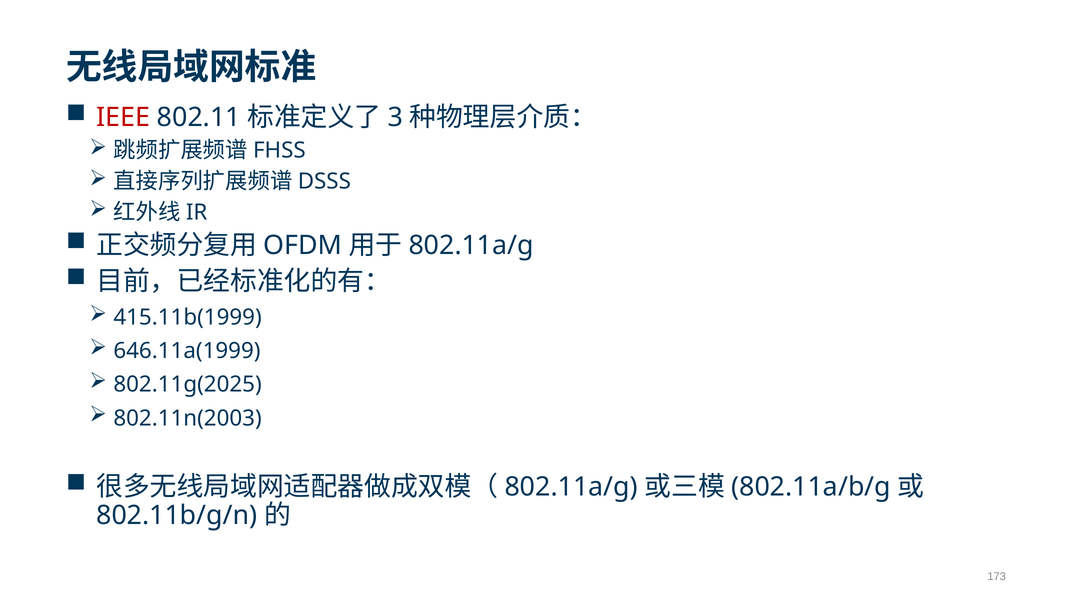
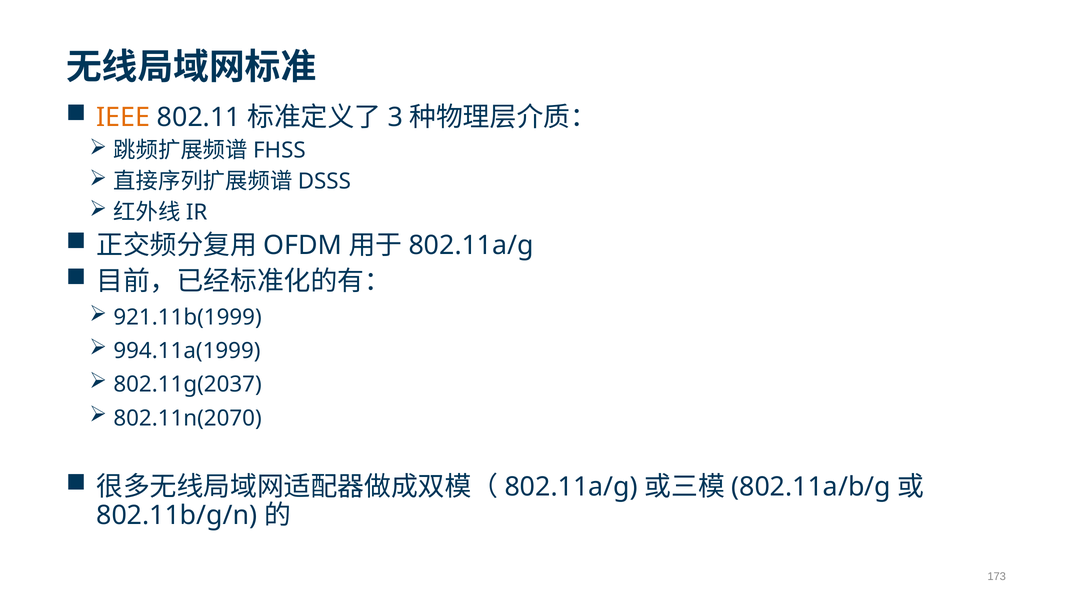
IEEE colour: red -> orange (123, 117)
415.11b(1999: 415.11b(1999 -> 921.11b(1999 (188, 317)
646.11a(1999: 646.11a(1999 -> 994.11a(1999 (187, 351)
802.11g(2025: 802.11g(2025 -> 802.11g(2037 (188, 385)
802.11n(2003: 802.11n(2003 -> 802.11n(2070 (188, 418)
